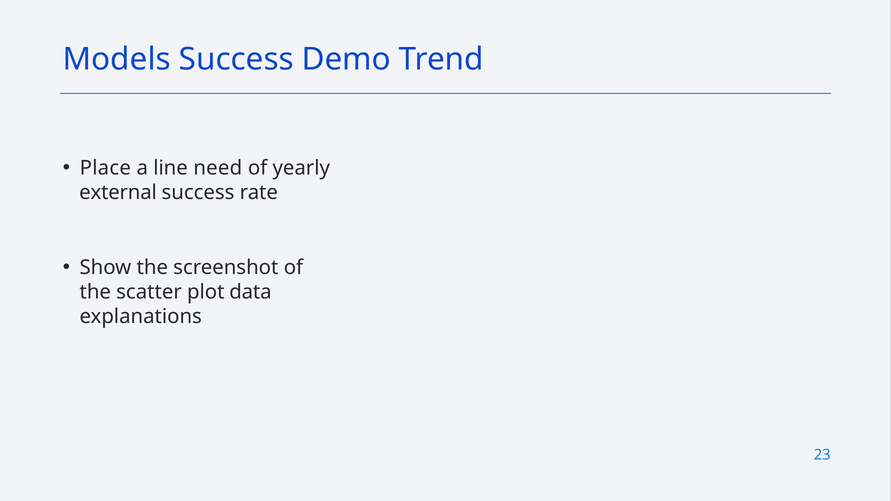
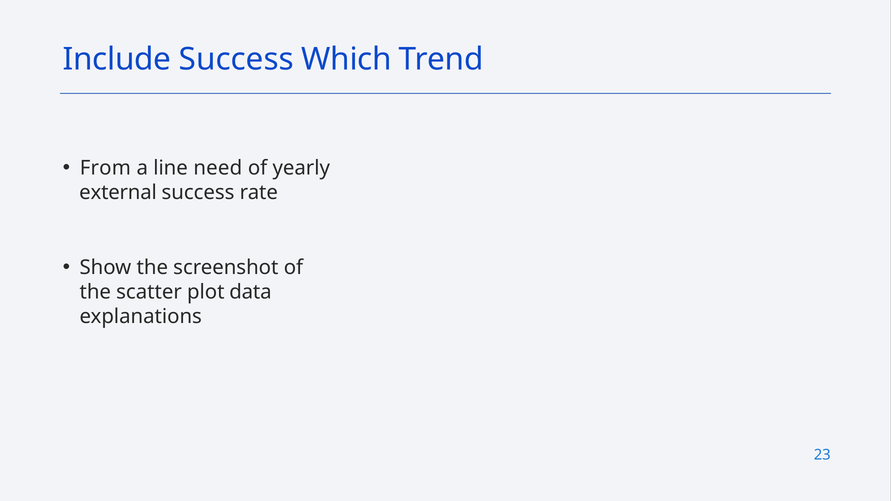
Models: Models -> Include (117, 60)
Demo: Demo -> Which (346, 60)
Place: Place -> From (105, 168)
